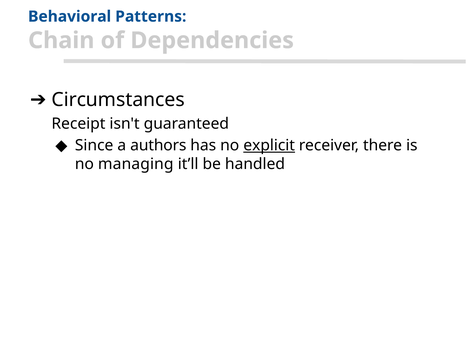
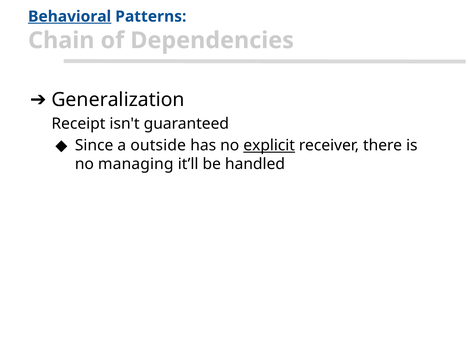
Behavioral underline: none -> present (70, 16)
Circumstances: Circumstances -> Generalization (118, 100)
authors: authors -> outside (158, 145)
